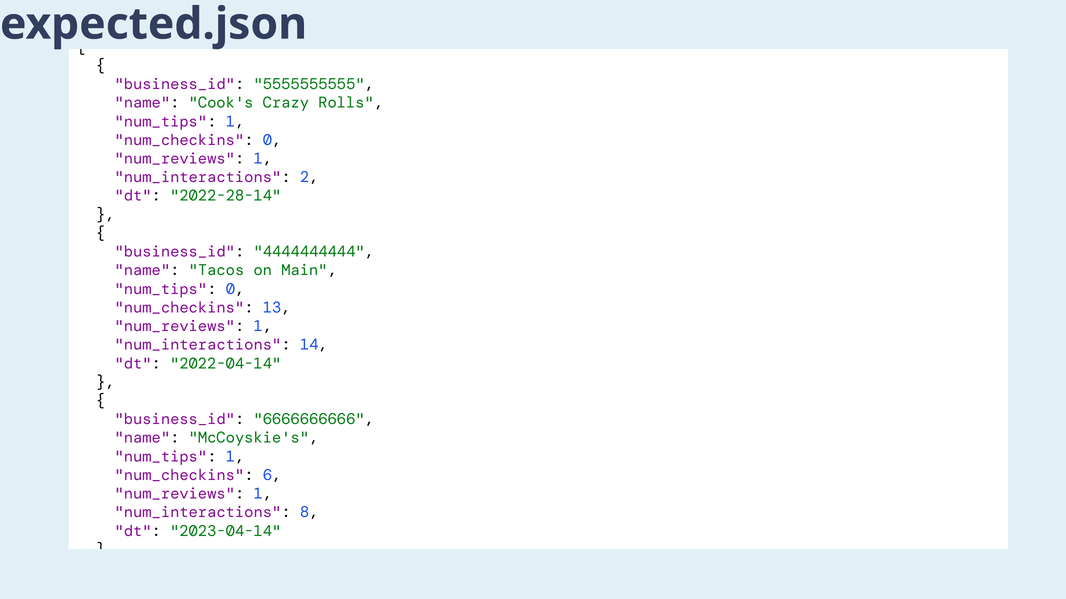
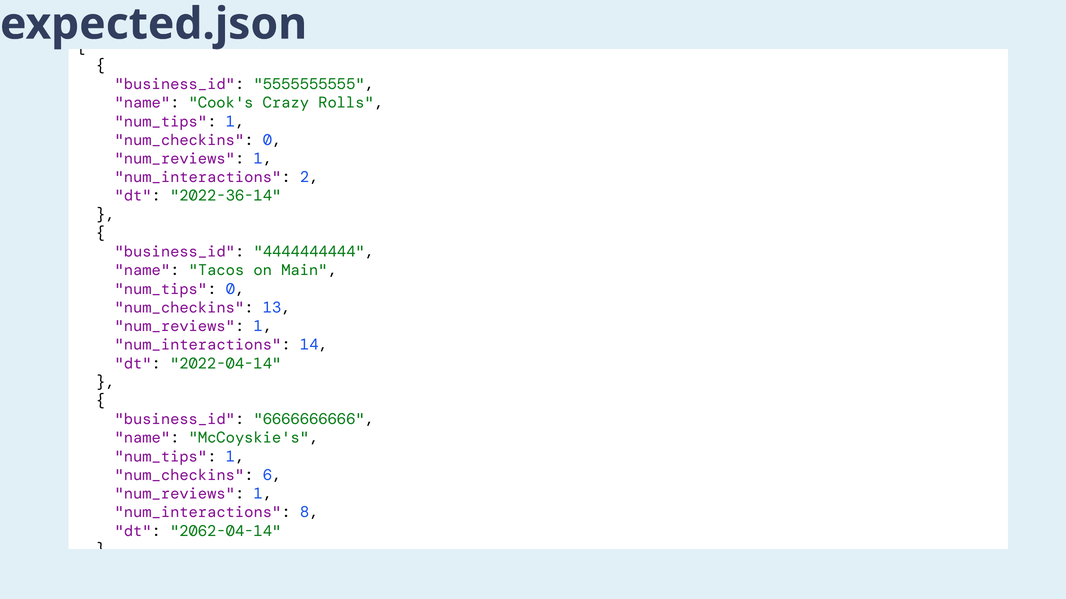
2022-28-14: 2022-28-14 -> 2022-36-14 (226, 196)
2023-04-14: 2023-04-14 -> 2062-04-14 (226, 531)
